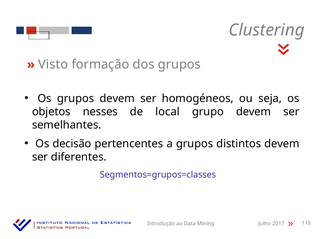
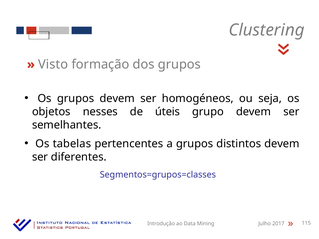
local: local -> úteis (168, 112)
decisão: decisão -> tabelas (72, 144)
